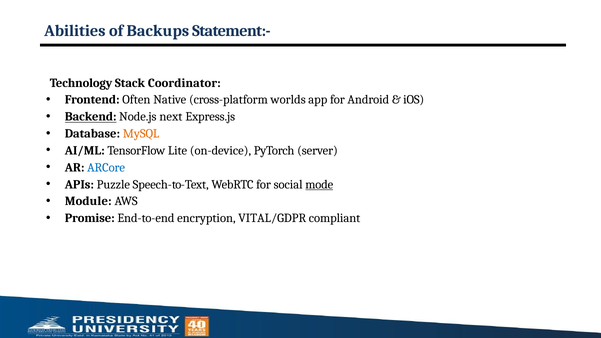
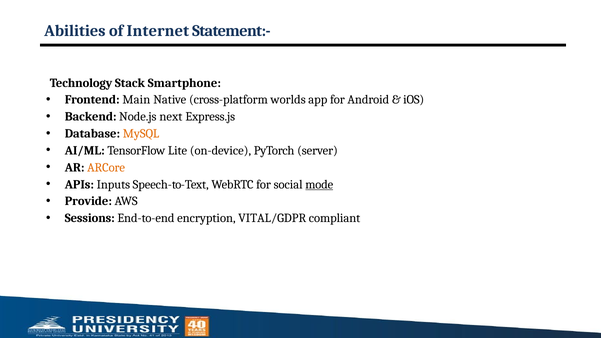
Backups: Backups -> Internet (158, 31)
Coordinator: Coordinator -> Smartphone (184, 83)
Often: Often -> Main (136, 100)
Backend underline: present -> none (91, 117)
ARCore colour: blue -> orange (106, 168)
Puzzle: Puzzle -> Inputs (113, 184)
Module: Module -> Provide (88, 201)
Promise: Promise -> Sessions (90, 218)
